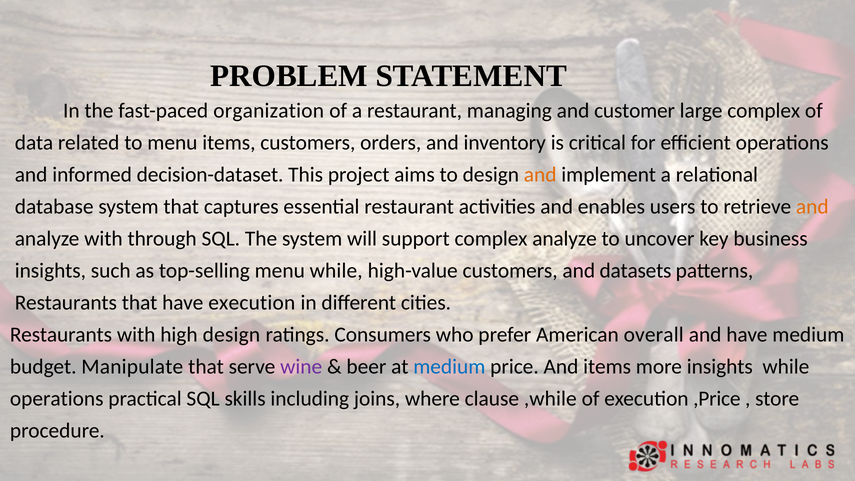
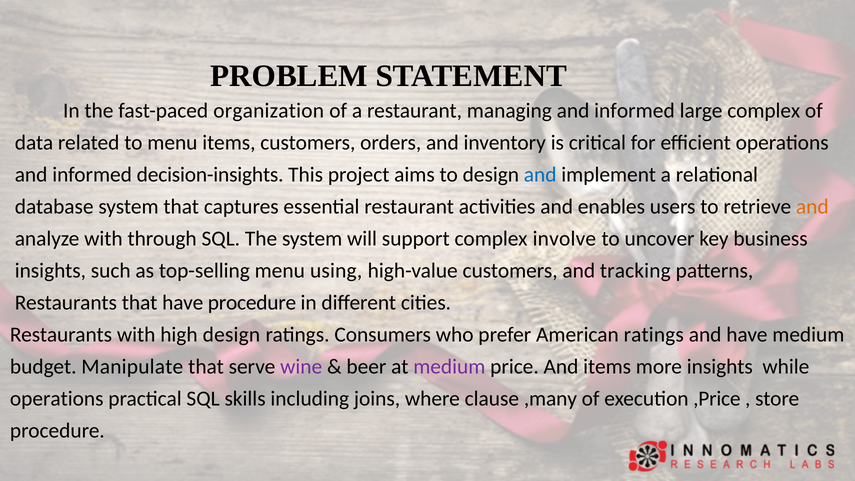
managing and customer: customer -> informed (634, 111)
decision-dataset: decision-dataset -> decision-insights (210, 175)
and colour: orange -> blue (540, 175)
complex analyze: analyze -> involve (564, 239)
menu while: while -> using (336, 271)
datasets: datasets -> tracking (635, 271)
have execution: execution -> procedure (252, 303)
American overall: overall -> ratings (654, 335)
medium colour: blue -> purple (449, 367)
,while: ,while -> ,many (550, 399)
